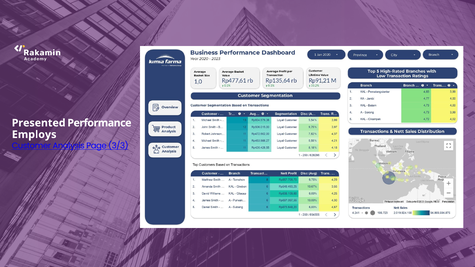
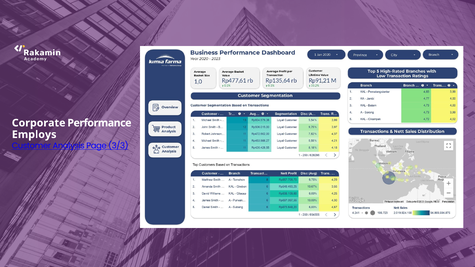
Presented: Presented -> Corporate (39, 123)
